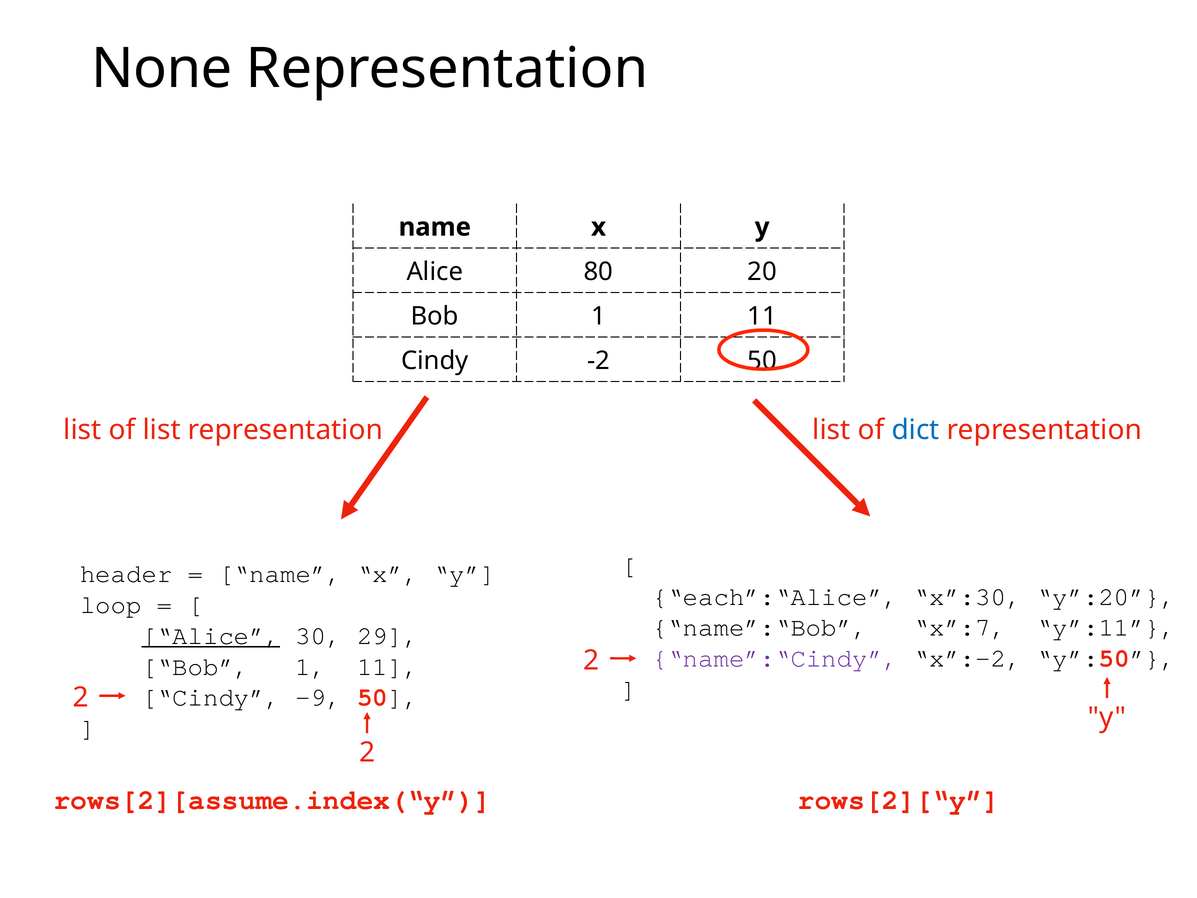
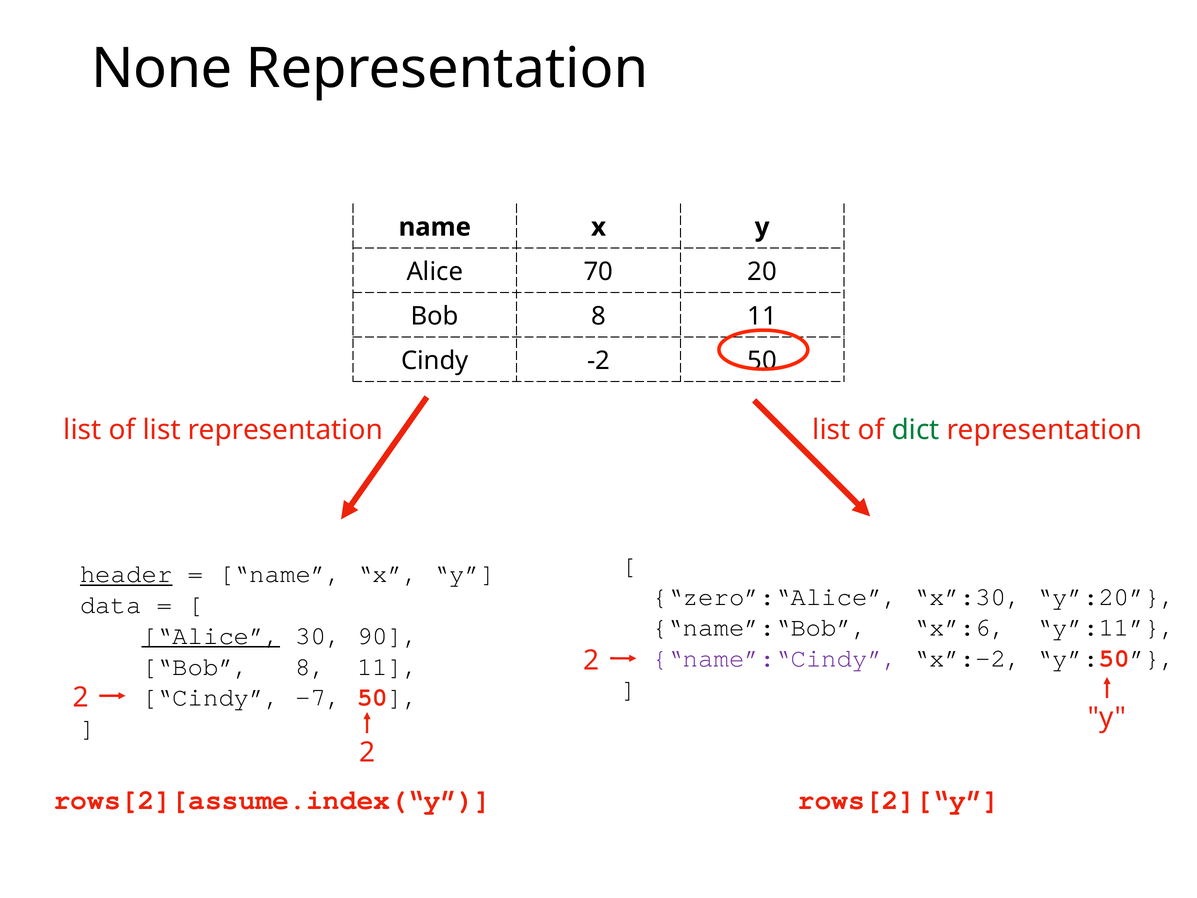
80: 80 -> 70 (598, 272)
1: 1 -> 8 (599, 316)
dict colour: blue -> green (916, 430)
header underline: none -> present (126, 574)
each”:“Alice: each”:“Alice -> zero”:“Alice (775, 596)
loop: loop -> data (111, 605)
x”:7: x”:7 -> x”:6 (960, 627)
29: 29 -> 90 (388, 636)
1: 1 -> 8 (311, 666)
-9: -9 -> -7 (319, 697)
